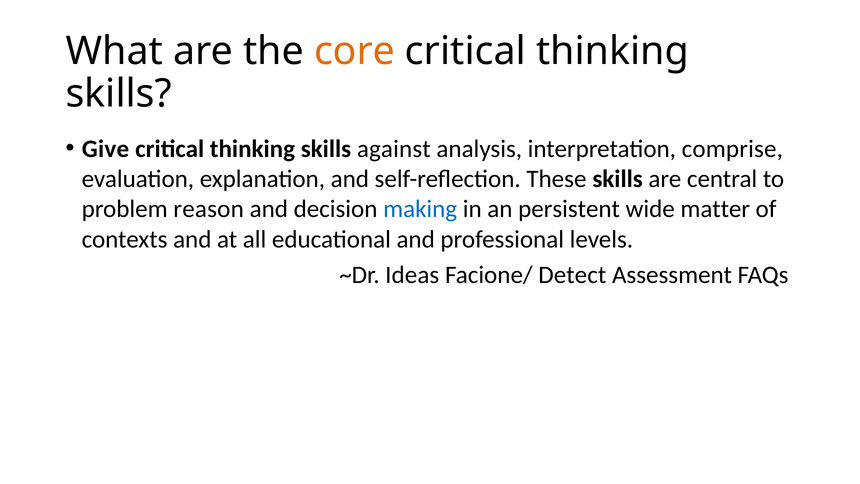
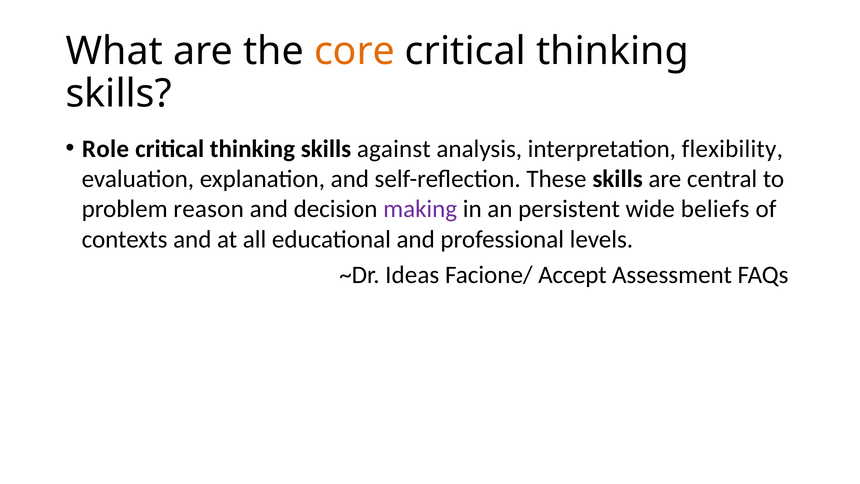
Give: Give -> Role (106, 149)
comprise: comprise -> flexibility (732, 149)
making colour: blue -> purple (420, 209)
matter: matter -> beliefs (715, 209)
Detect: Detect -> Accept (572, 275)
